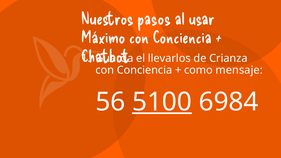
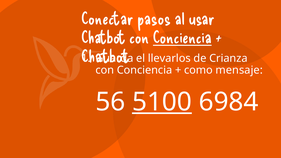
Nuestros: Nuestros -> Conectar (107, 19)
Máximo: Máximo -> Chatbot (103, 38)
Conciencia underline: none -> present (182, 38)
